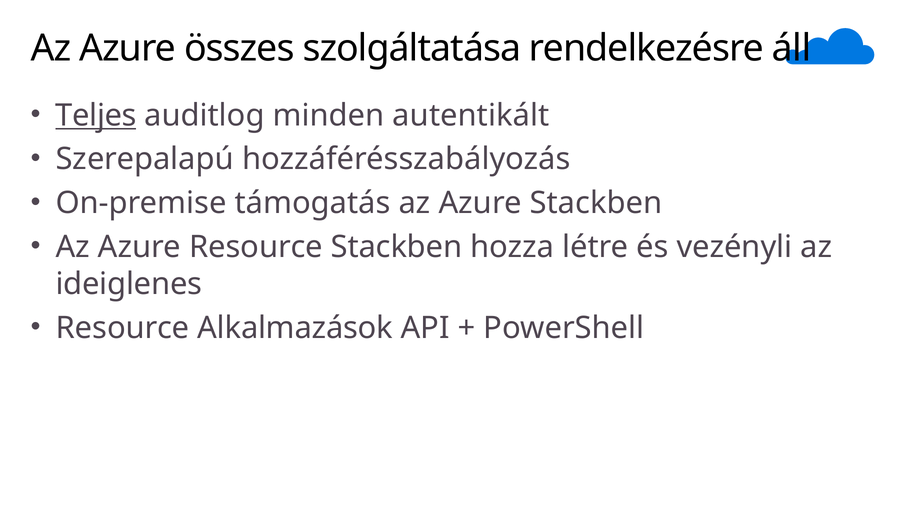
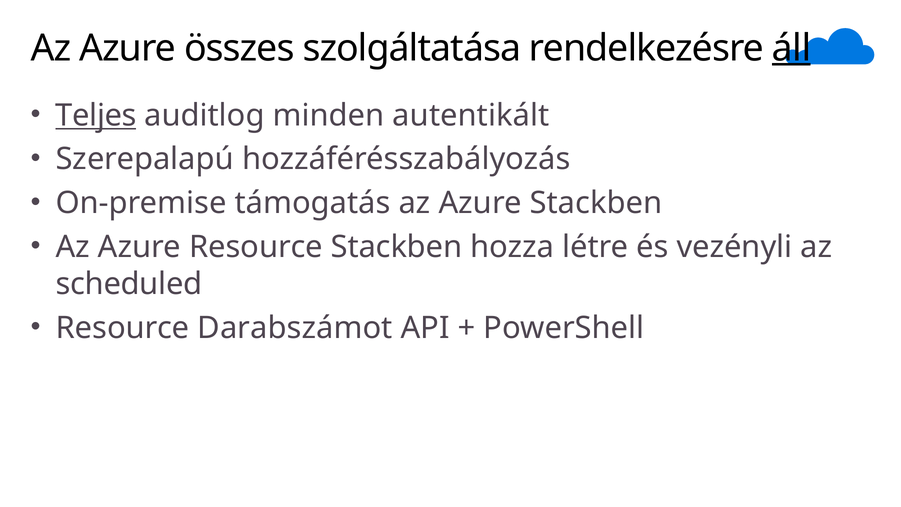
áll underline: none -> present (792, 48)
ideiglenes: ideiglenes -> scheduled (129, 284)
Alkalmazások: Alkalmazások -> Darabszámot (295, 328)
